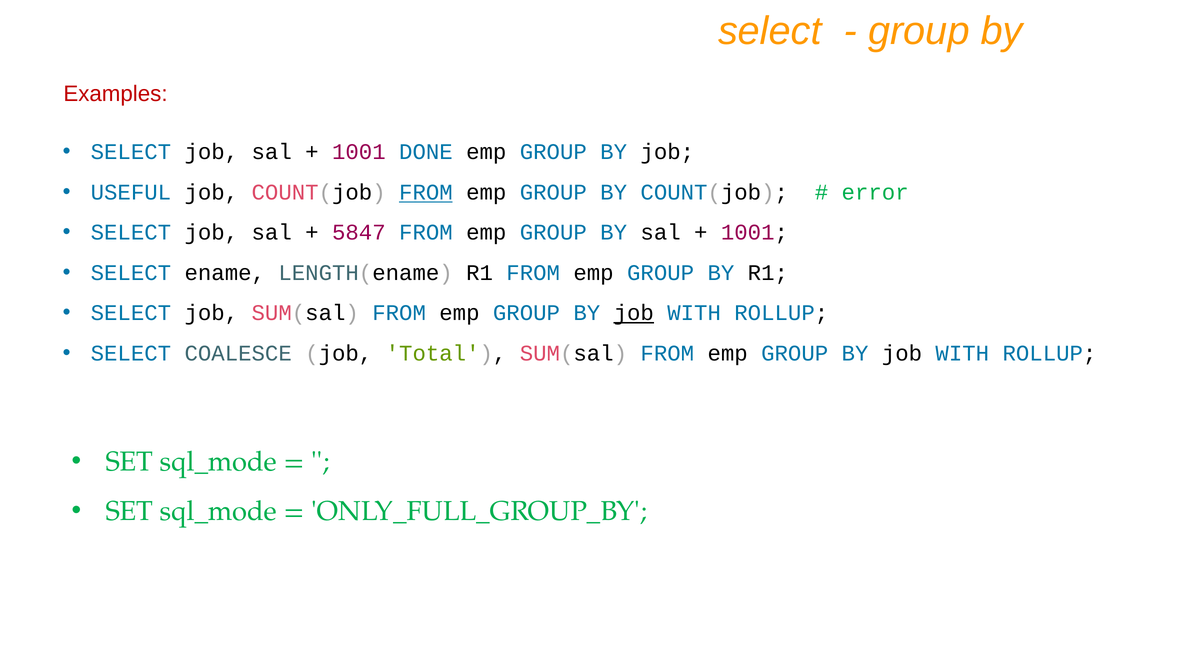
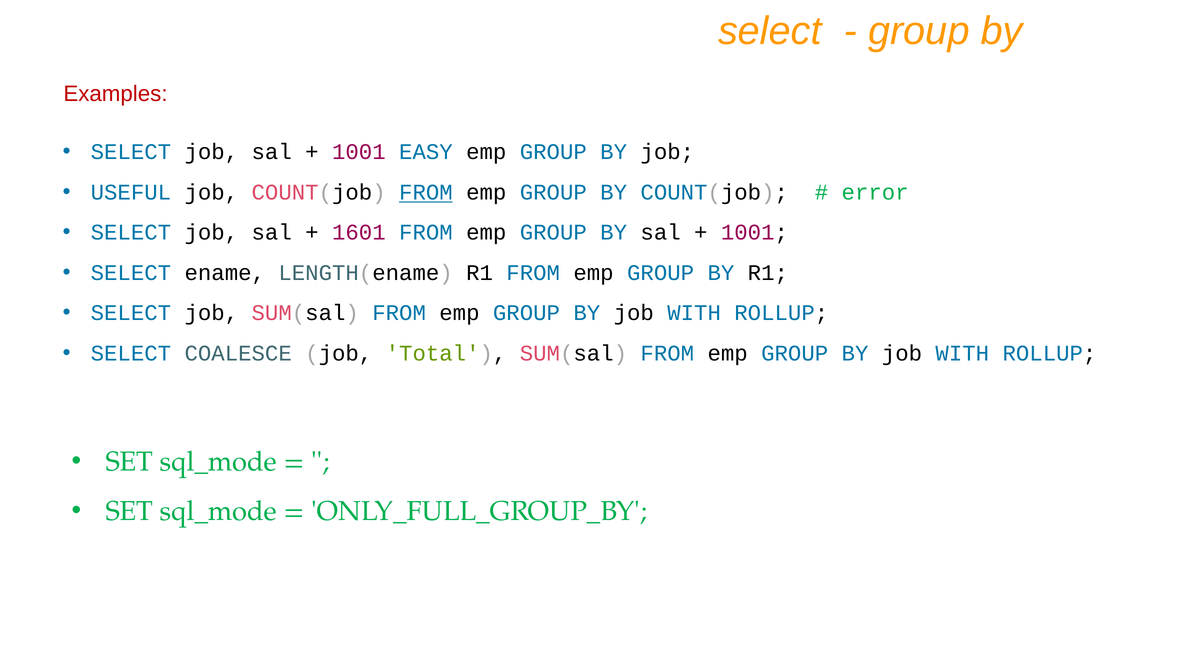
DONE: DONE -> EASY (426, 152)
5847: 5847 -> 1601 (359, 232)
job underline: present -> none (634, 313)
